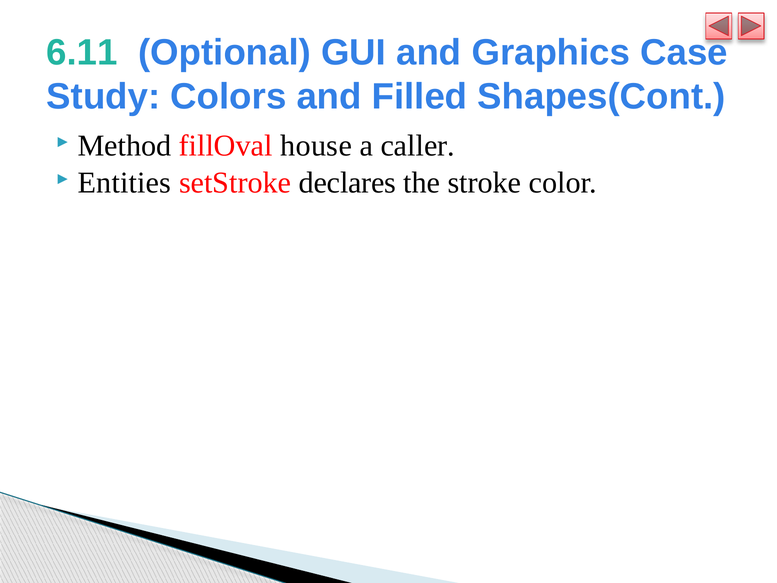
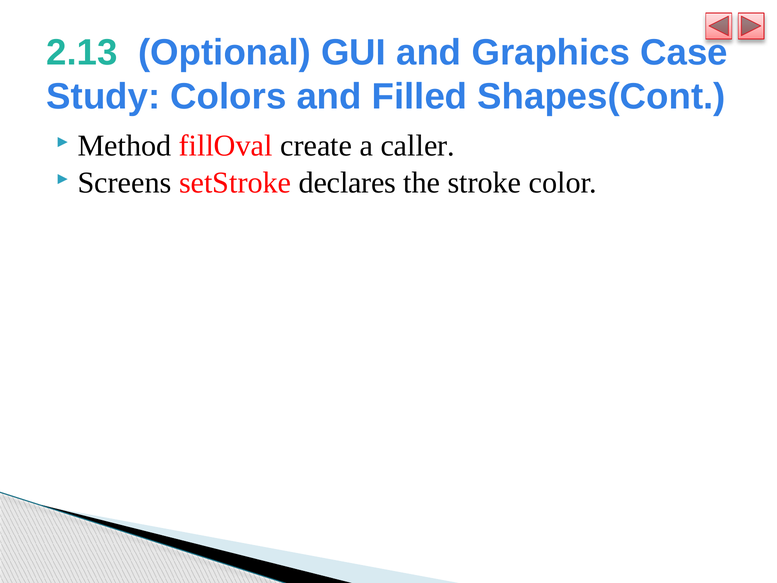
6.11: 6.11 -> 2.13 (82, 52)
house: house -> create (316, 146)
Entities: Entities -> Screens (125, 183)
